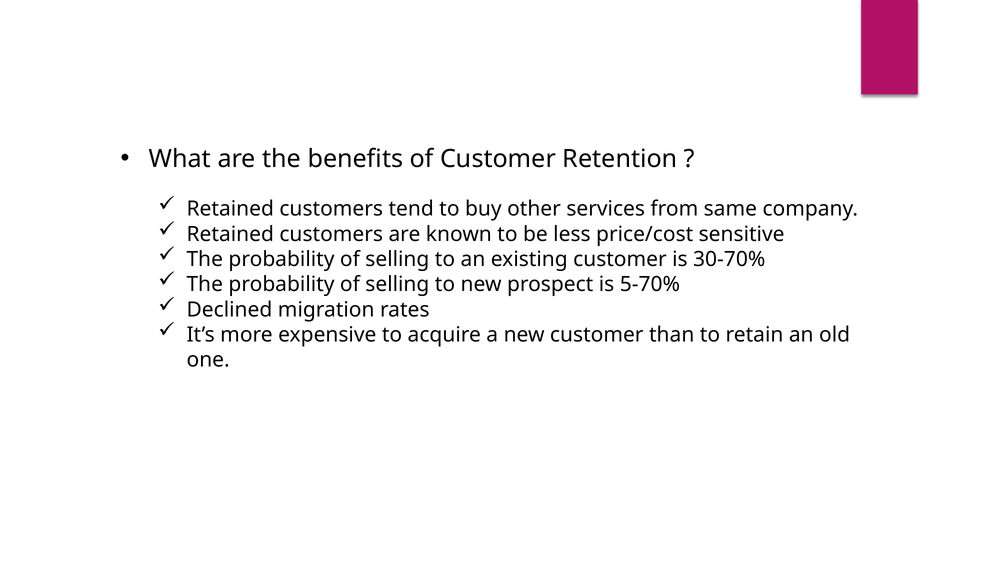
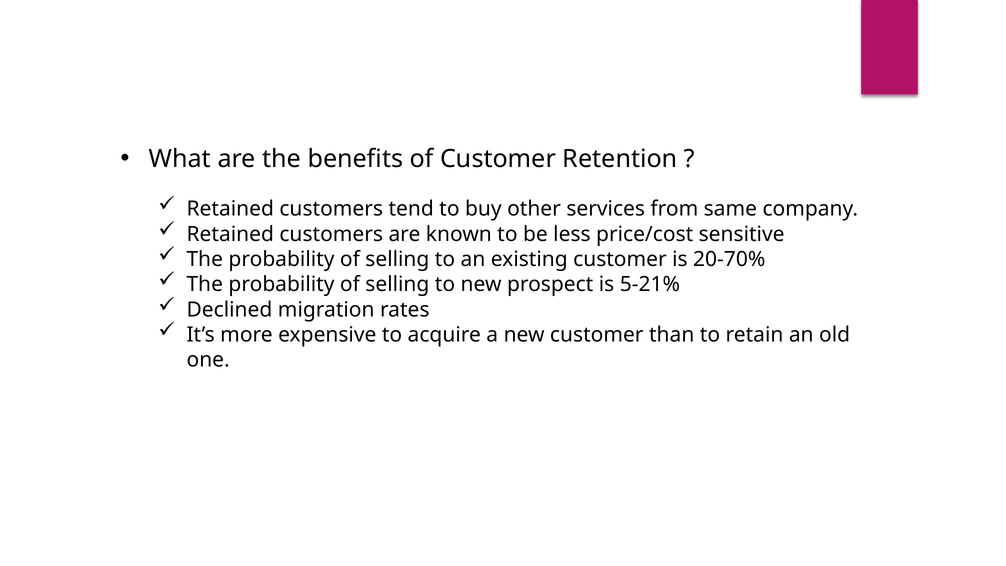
30-70%: 30-70% -> 20-70% (729, 259)
5-70%: 5-70% -> 5-21% (650, 284)
